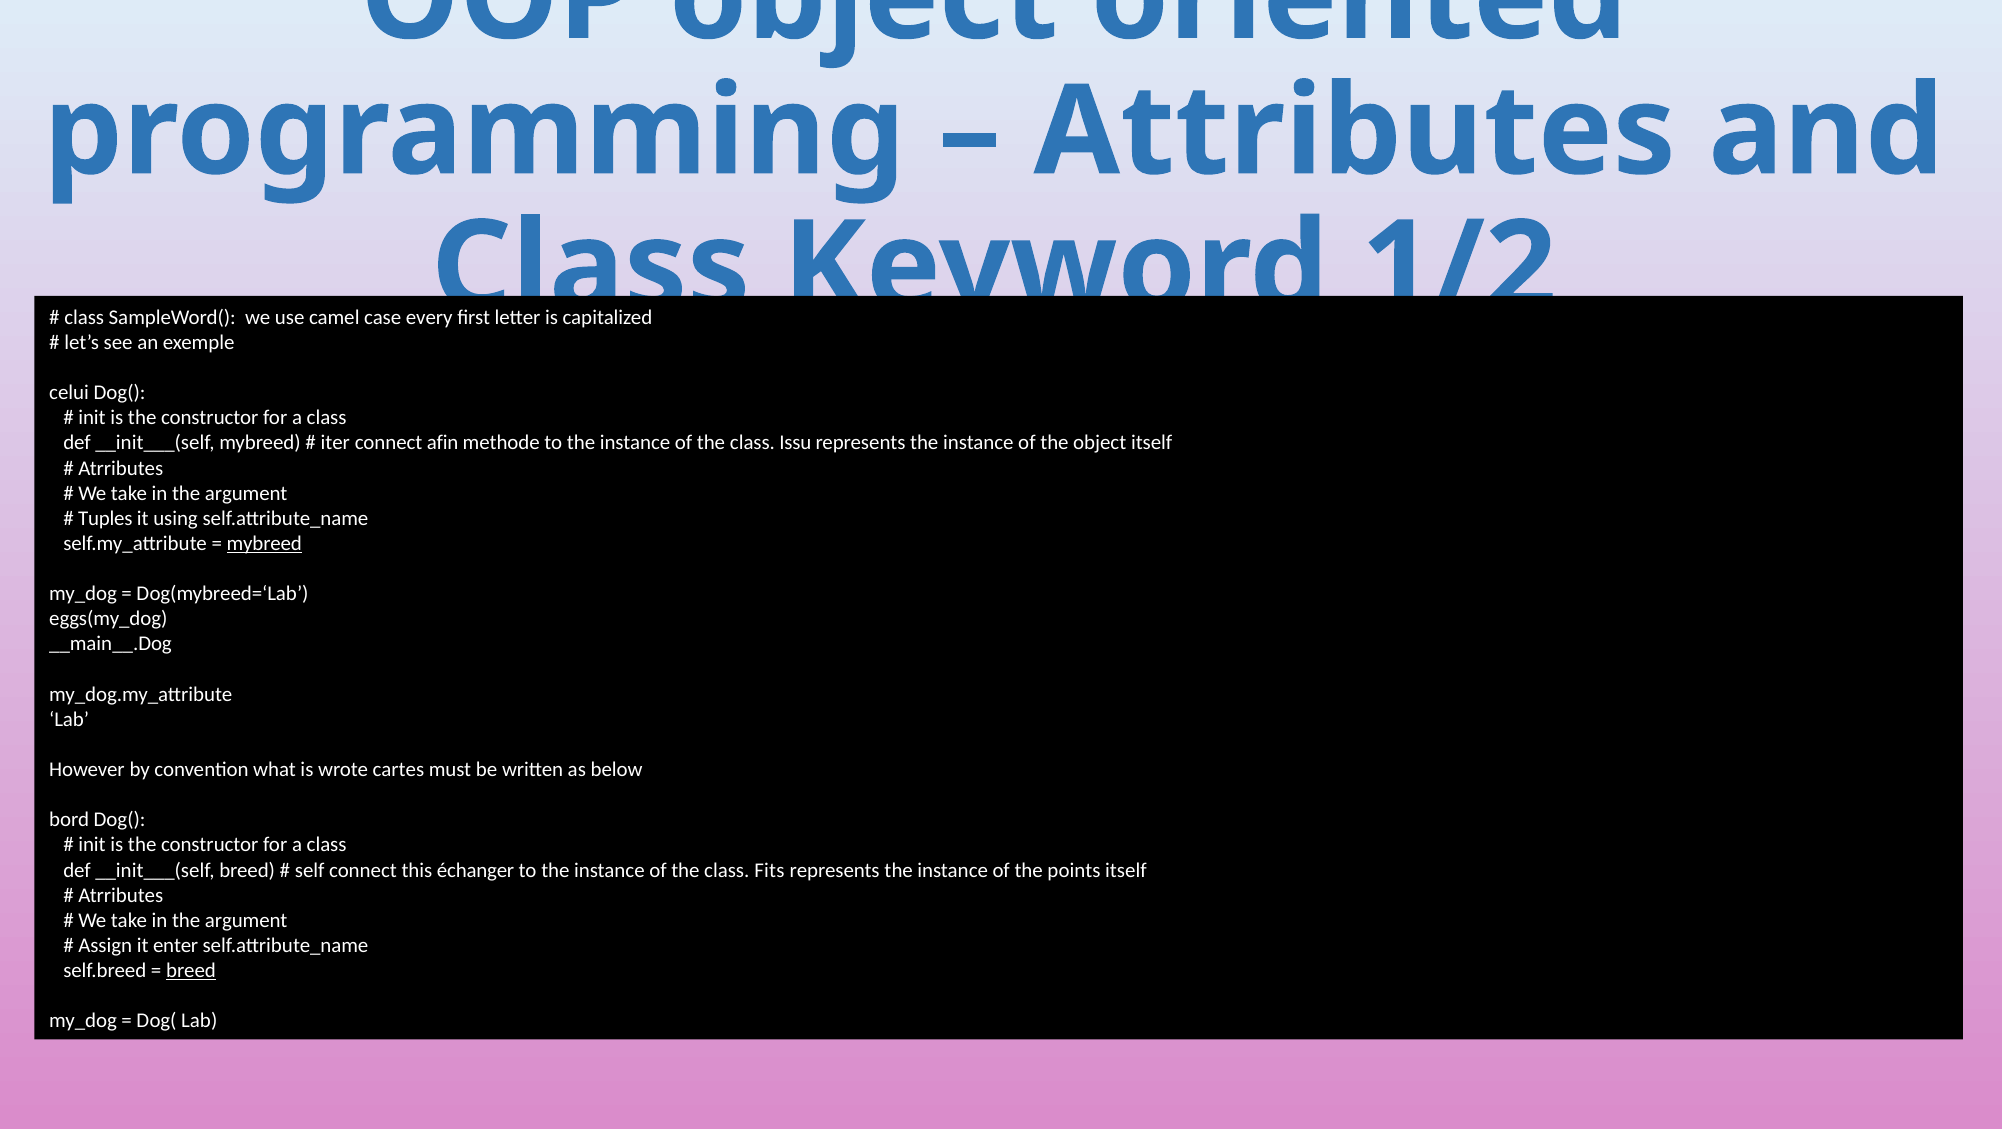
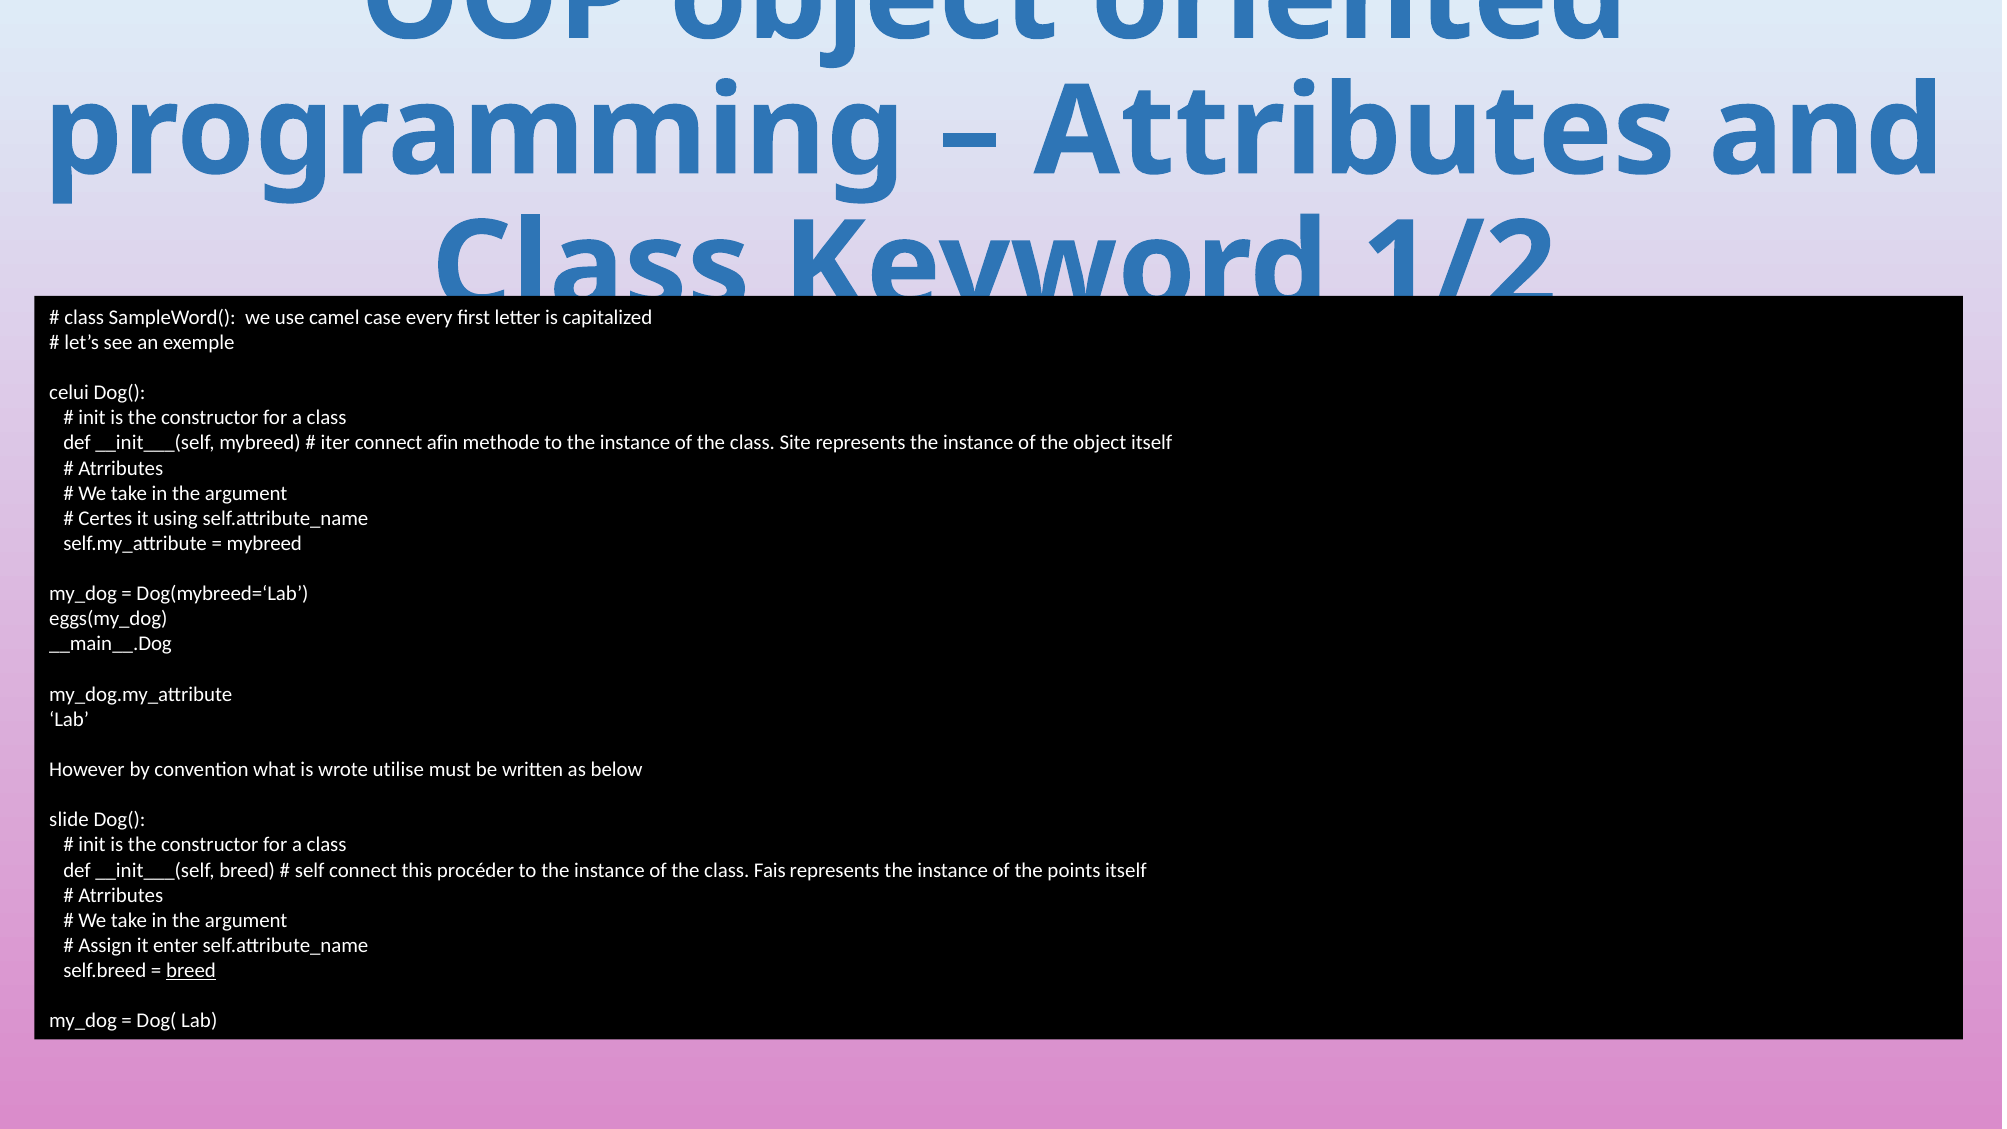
Issu: Issu -> Site (795, 443)
Tuples: Tuples -> Certes (105, 518)
mybreed underline: present -> none (264, 543)
cartes: cartes -> utilise (398, 770)
bord: bord -> slide (69, 820)
échanger: échanger -> procéder (476, 870)
Fits: Fits -> Fais (770, 870)
